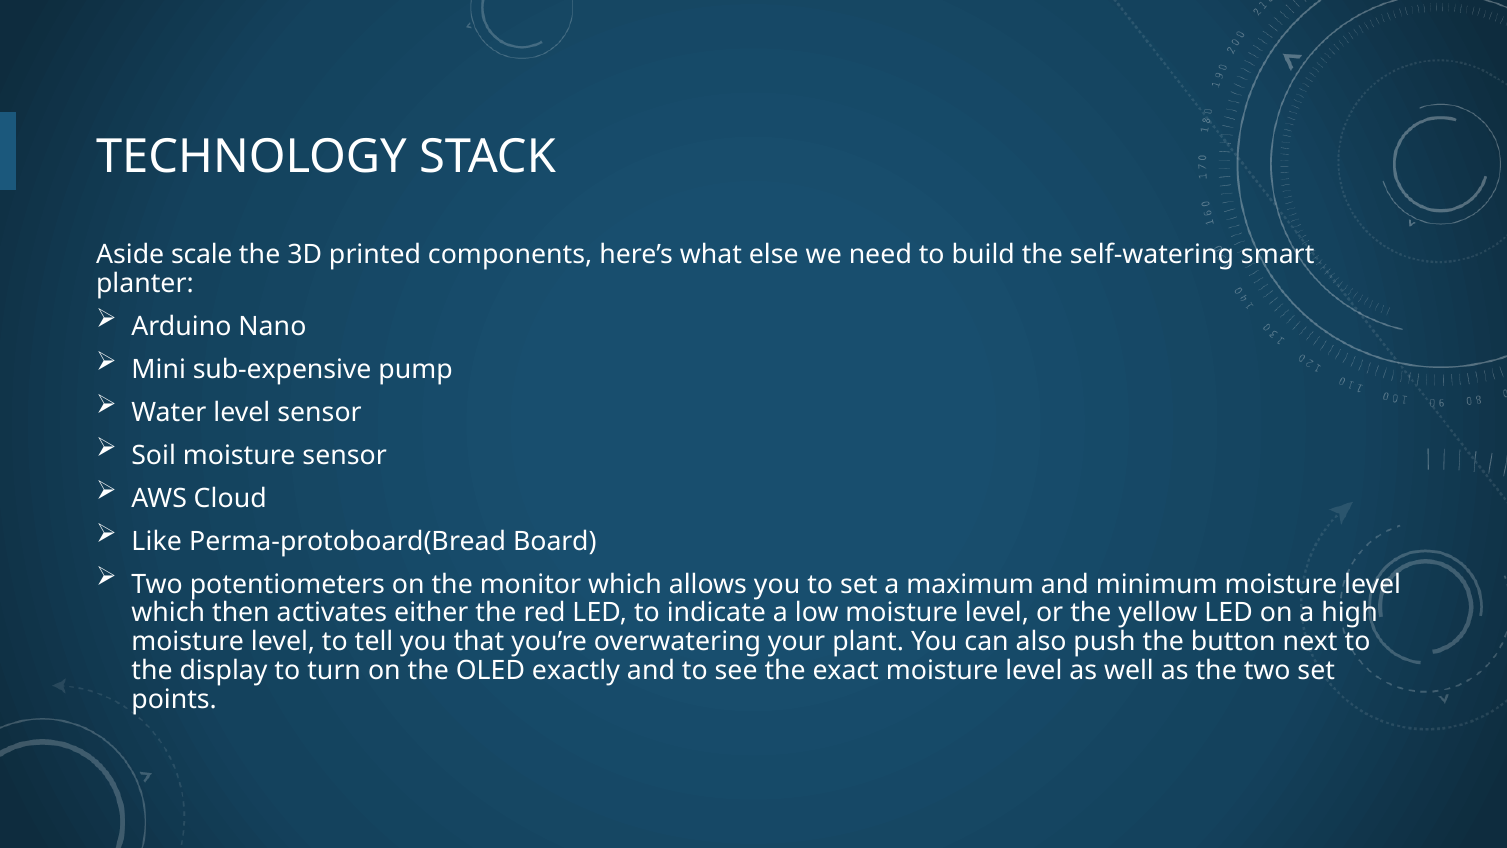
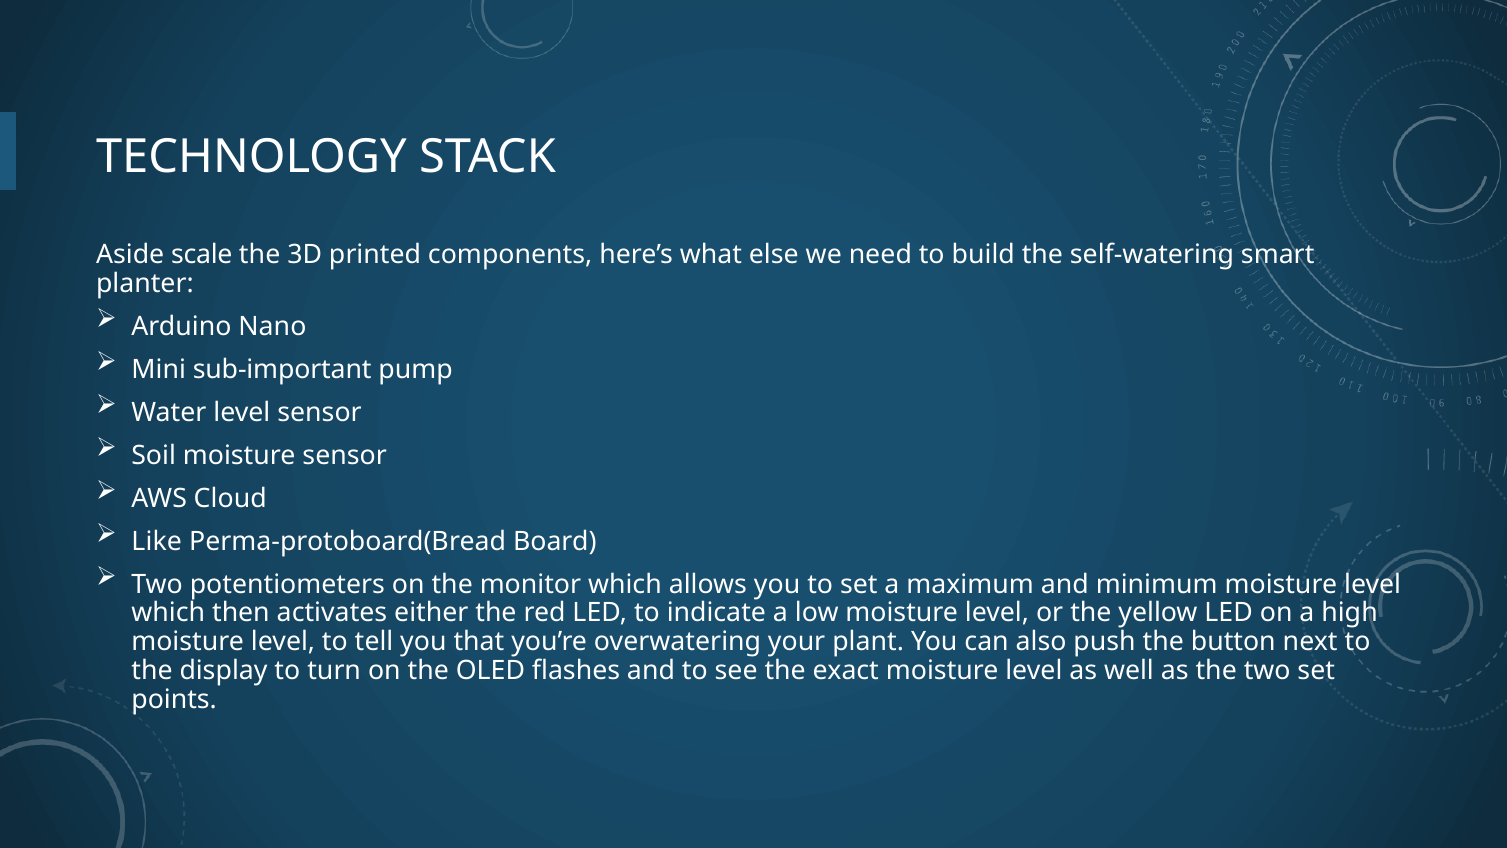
sub-expensive: sub-expensive -> sub-important (282, 369)
exactly: exactly -> flashes (576, 671)
